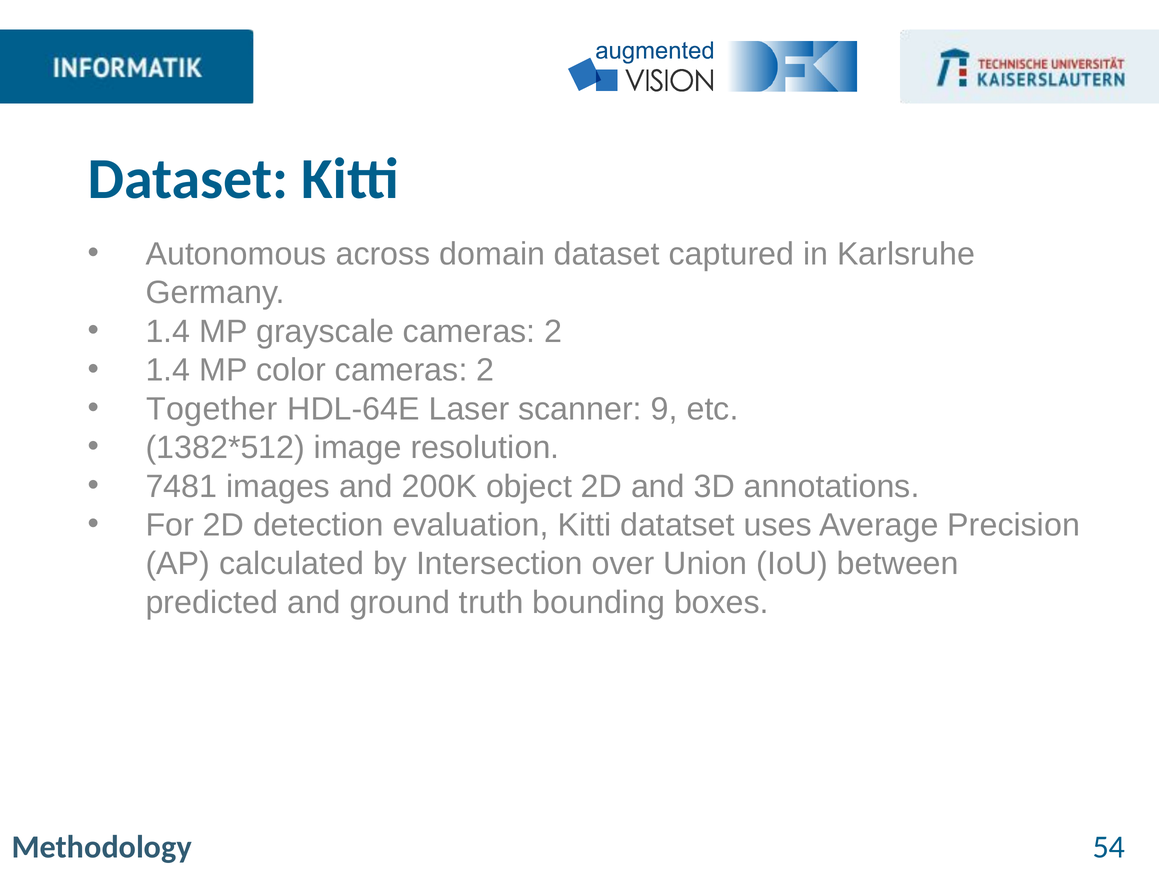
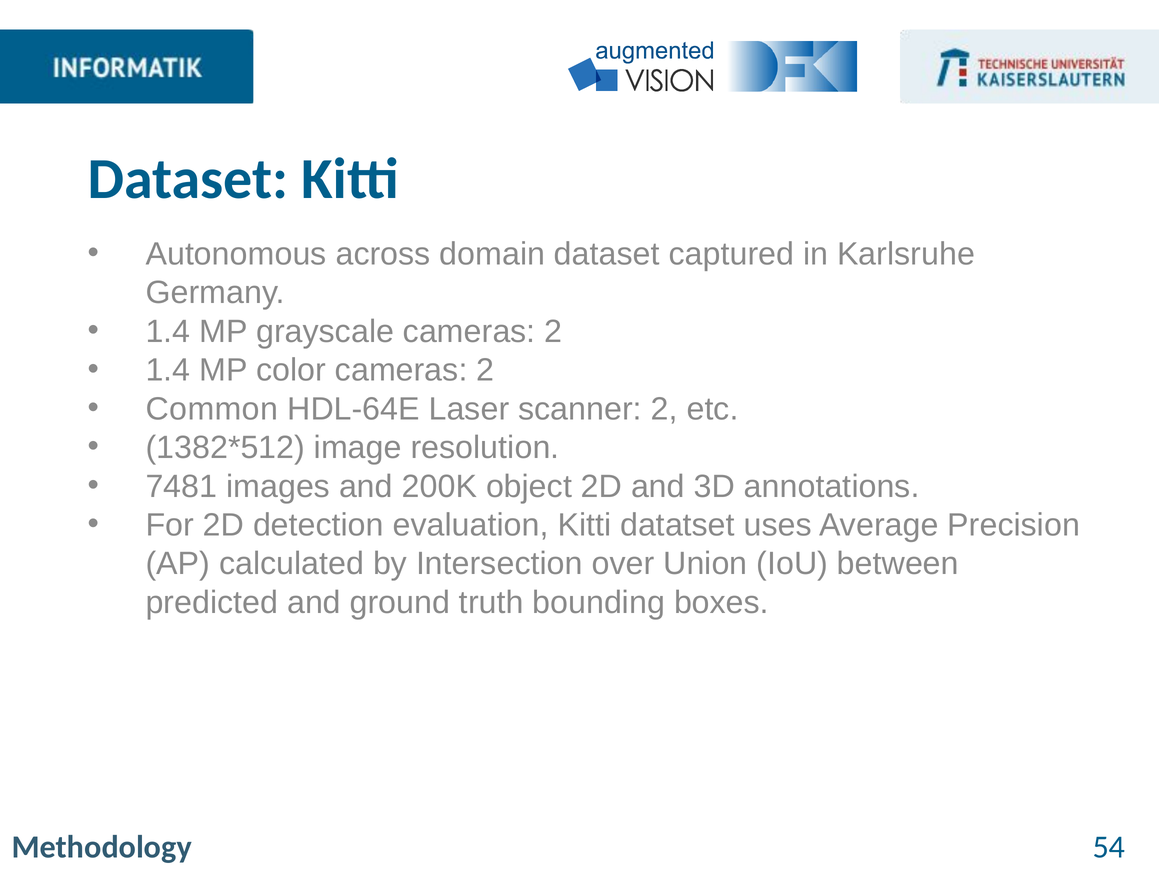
Together: Together -> Common (212, 409)
scanner 9: 9 -> 2 (664, 409)
